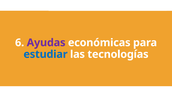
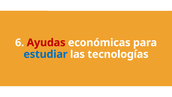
Ayudas colour: purple -> red (46, 43)
